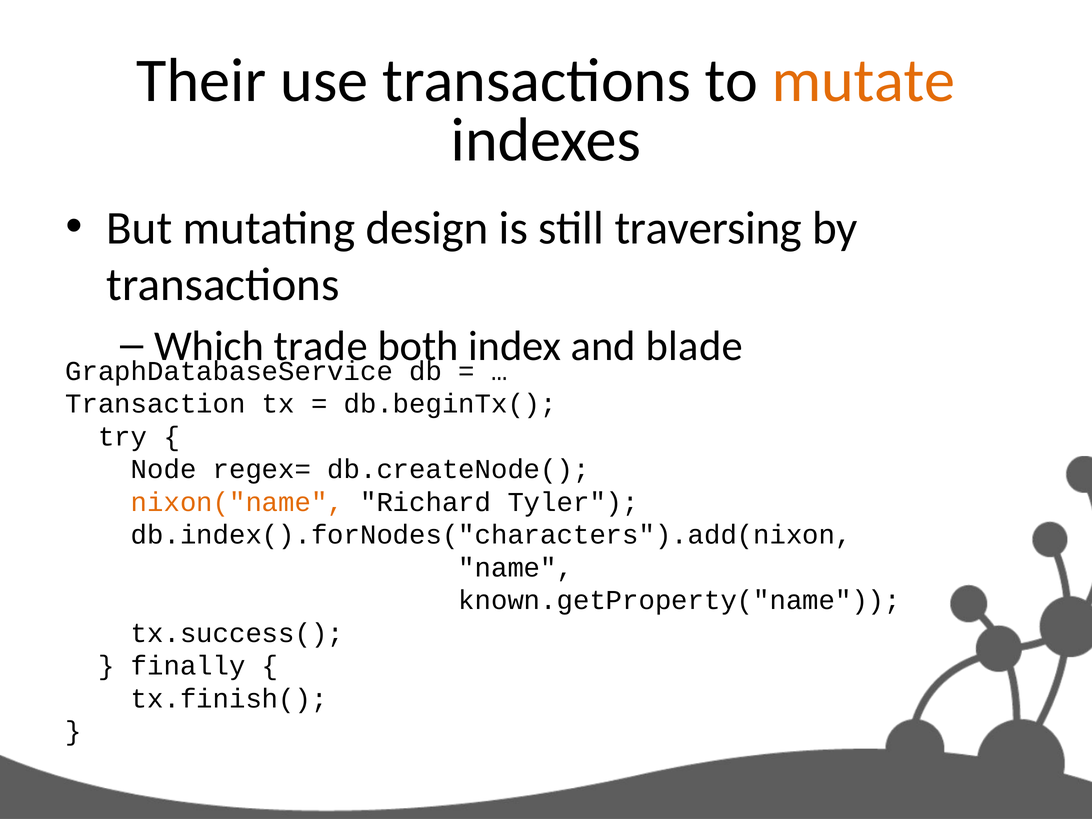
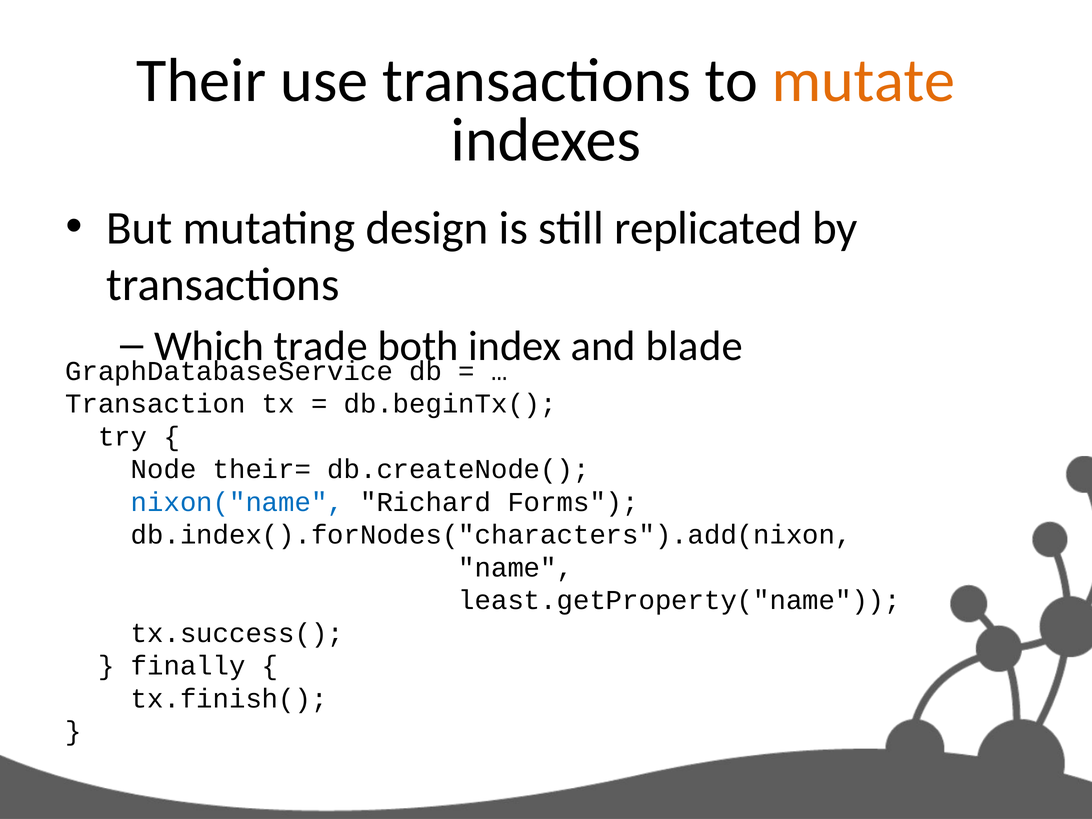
traversing: traversing -> replicated (708, 228)
regex=: regex= -> their= (262, 469)
nixon("name colour: orange -> blue (237, 502)
Tyler: Tyler -> Forms (573, 502)
known.getProperty("name: known.getProperty("name -> least.getProperty("name (680, 600)
